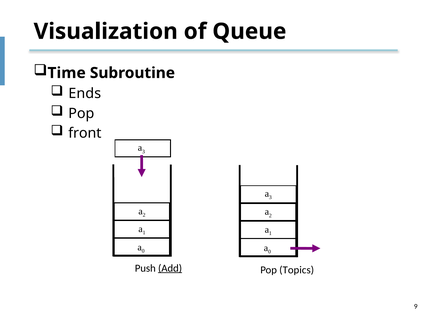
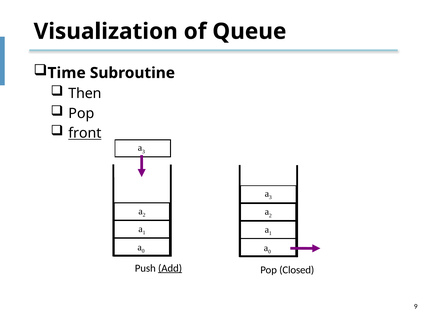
Ends: Ends -> Then (85, 94)
front underline: none -> present (85, 133)
Topics: Topics -> Closed (297, 270)
